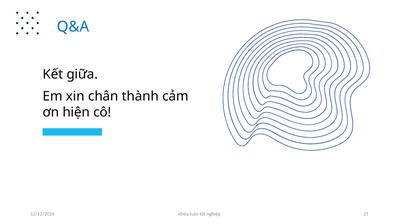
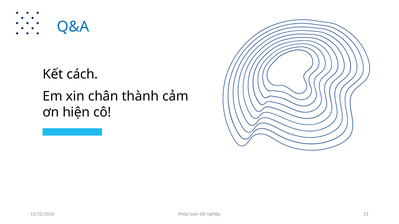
giữa: giữa -> cách (82, 74)
